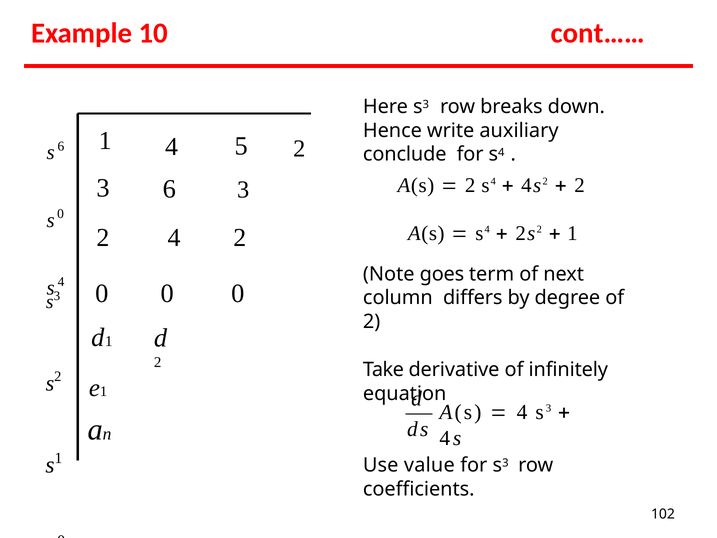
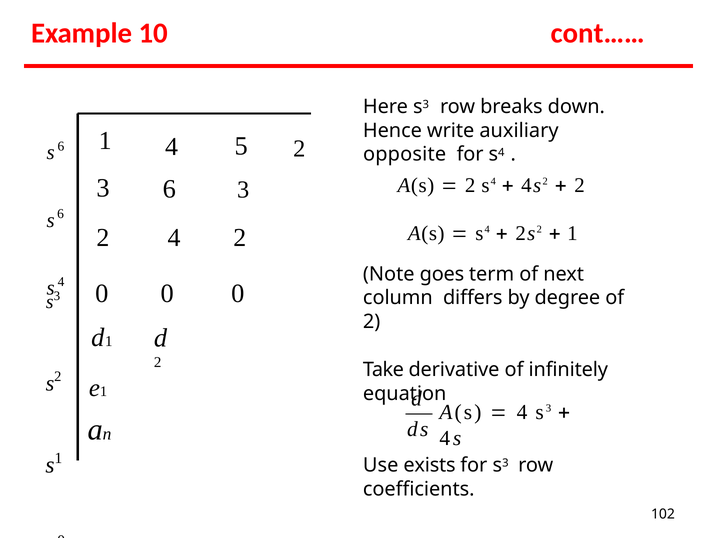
conclude: conclude -> opposite (405, 154)
0: 0 -> 6 (61, 214)
value: value -> exists (430, 465)
